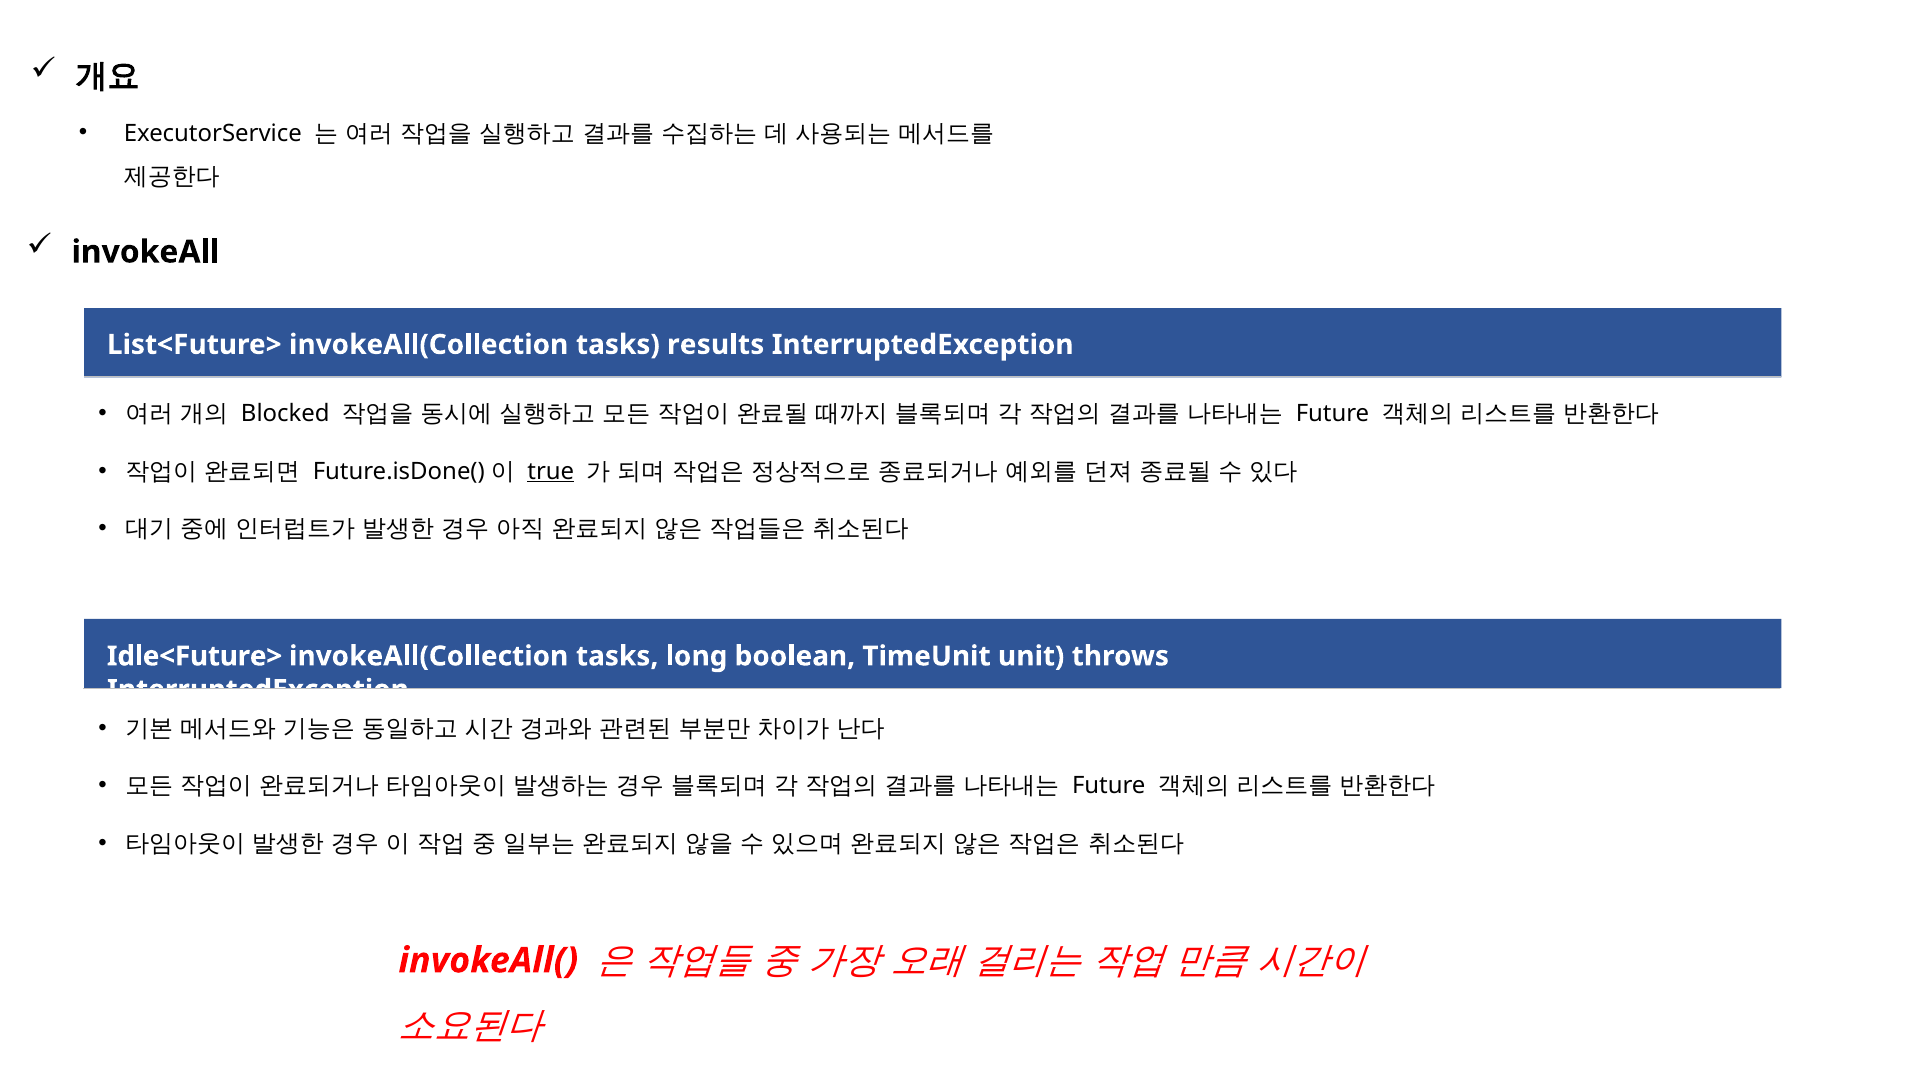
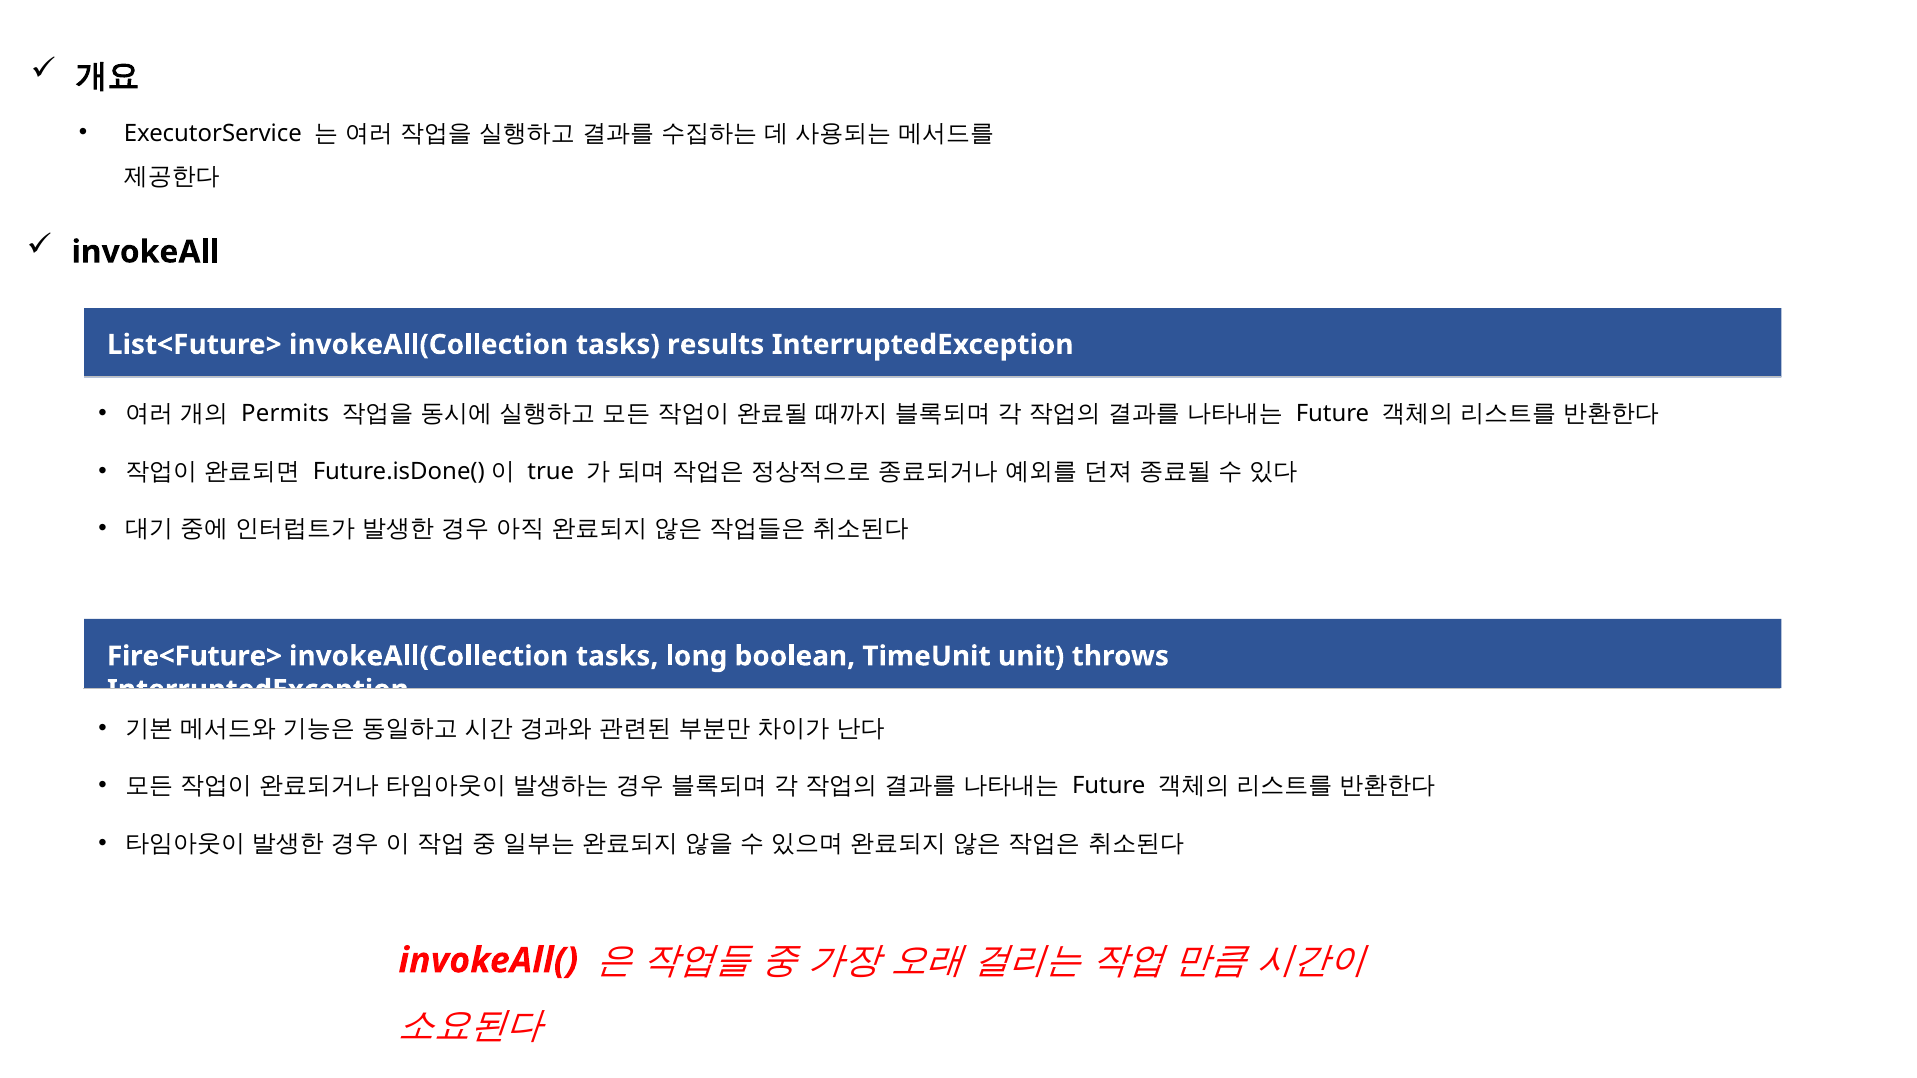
Blocked: Blocked -> Permits (285, 414)
true underline: present -> none (551, 472)
Idle<Future>: Idle<Future> -> Fire<Future> (194, 656)
